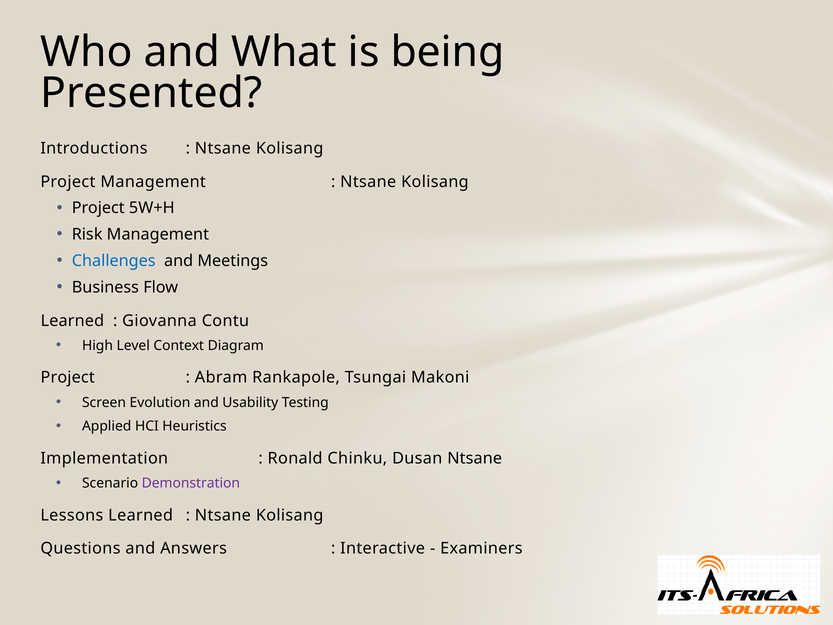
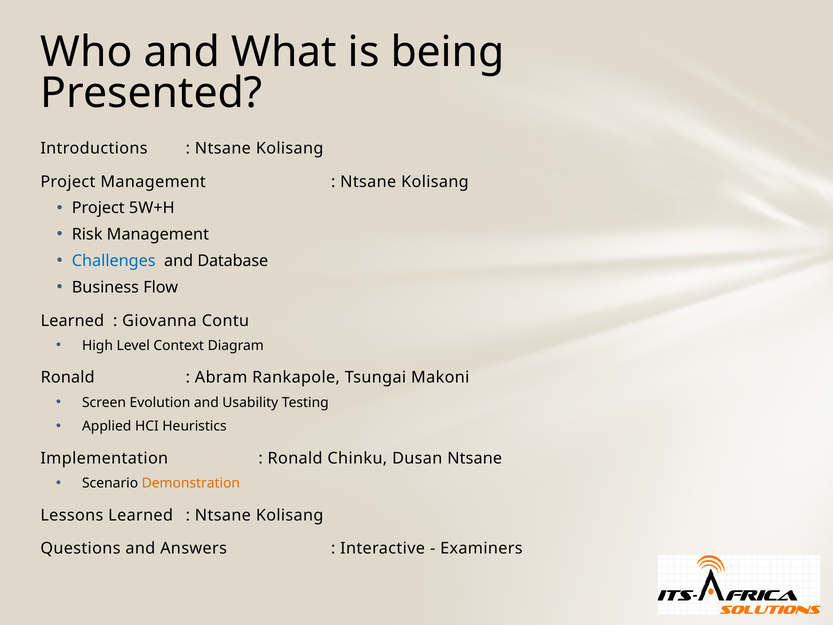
Meetings: Meetings -> Database (233, 261)
Project: Project -> Ronald (68, 377)
Demonstration colour: purple -> orange (191, 483)
